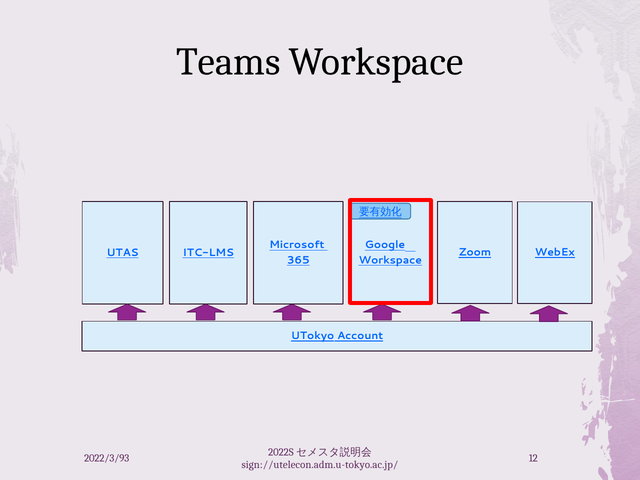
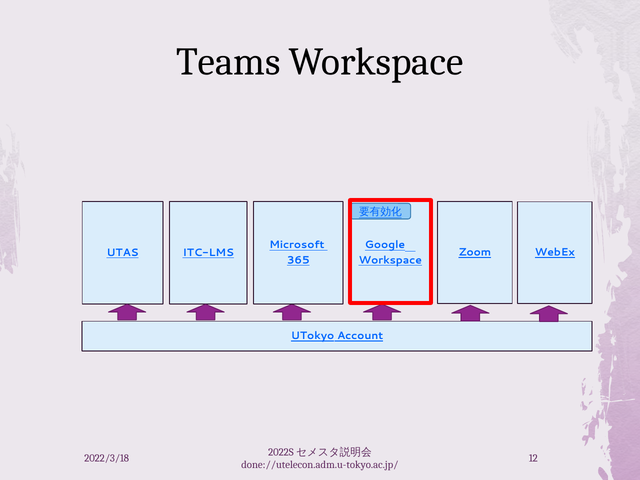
2022/3/93: 2022/3/93 -> 2022/3/18 (107, 458)
sign://utelecon.adm.u-tokyo.ac.jp/: sign://utelecon.adm.u-tokyo.ac.jp/ -> done://utelecon.adm.u-tokyo.ac.jp/ (320, 465)
